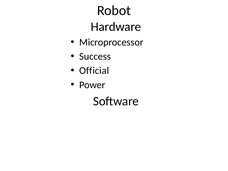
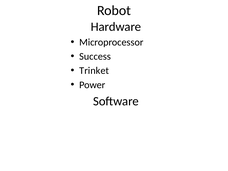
Official: Official -> Trinket (94, 71)
